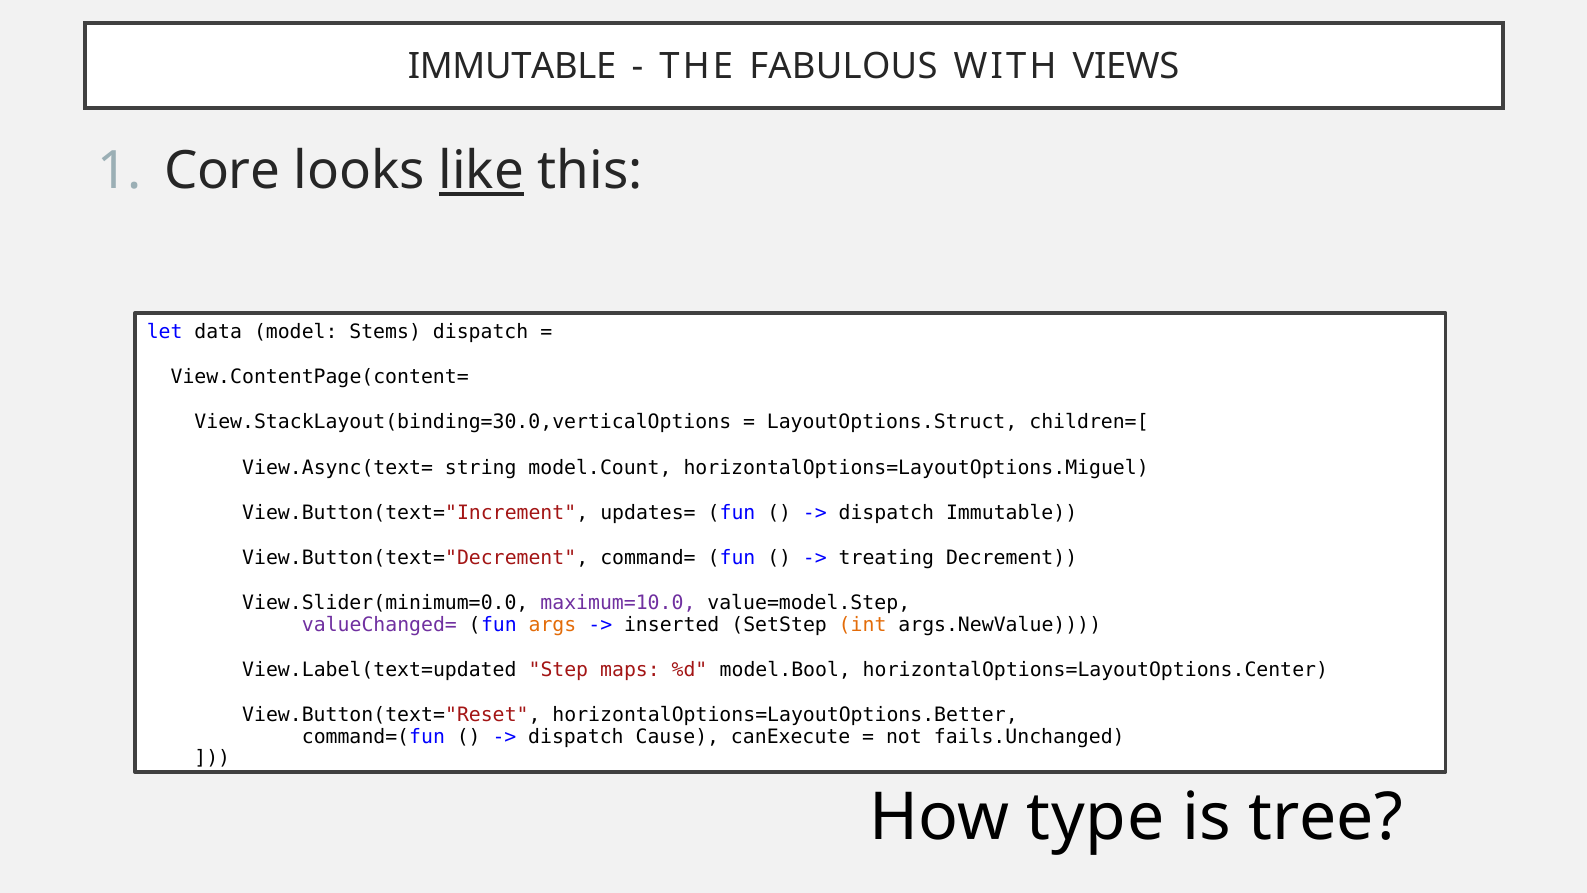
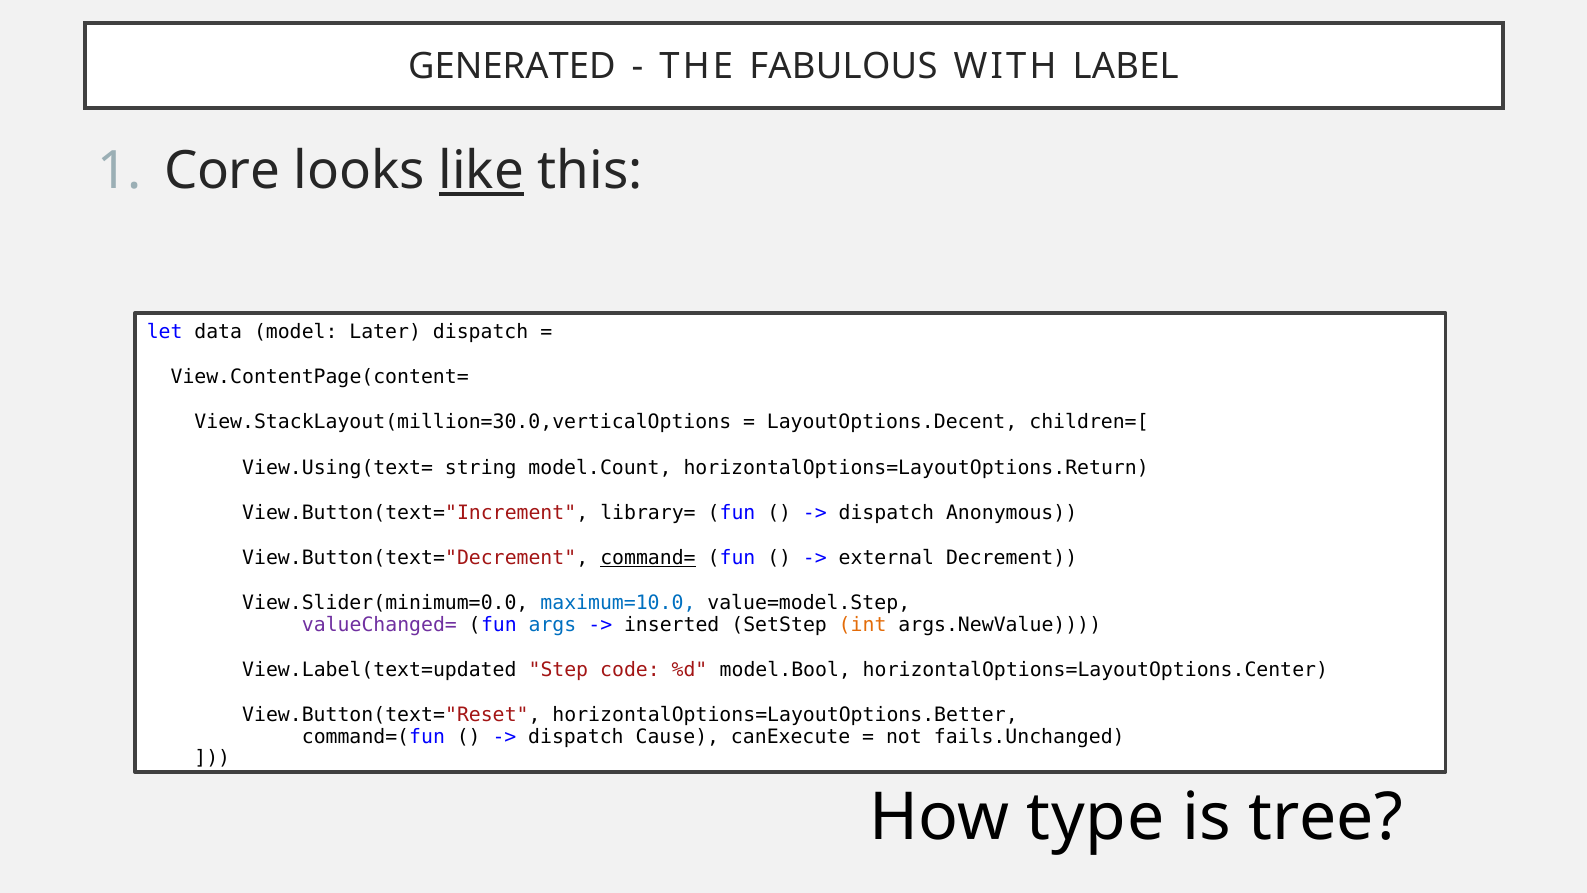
IMMUTABLE: IMMUTABLE -> GENERATED (512, 66)
VIEWS: VIEWS -> LABEL (1126, 66)
Stems: Stems -> Later (385, 332)
View.StackLayout(binding=30.0,verticalOptions: View.StackLayout(binding=30.0,verticalOptions -> View.StackLayout(million=30.0,verticalOptions (463, 422)
LayoutOptions.Struct: LayoutOptions.Struct -> LayoutOptions.Decent (892, 422)
View.Async(text=: View.Async(text= -> View.Using(text= (338, 467)
horizontalOptions=LayoutOptions.Miguel: horizontalOptions=LayoutOptions.Miguel -> horizontalOptions=LayoutOptions.Return (916, 467)
updates=: updates= -> library= (648, 513)
dispatch Immutable: Immutable -> Anonymous (1012, 513)
command= underline: none -> present (648, 558)
treating: treating -> external (886, 558)
maximum=10.0 colour: purple -> blue (618, 603)
args colour: orange -> blue (552, 625)
maps: maps -> code (630, 670)
